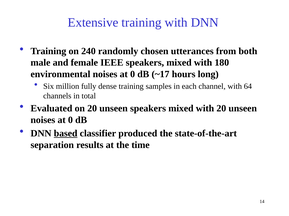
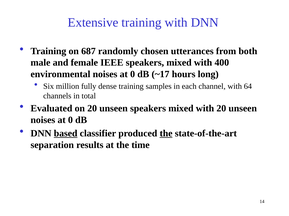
240: 240 -> 687 (88, 51)
180: 180 -> 400 (222, 63)
the underline: none -> present (166, 134)
